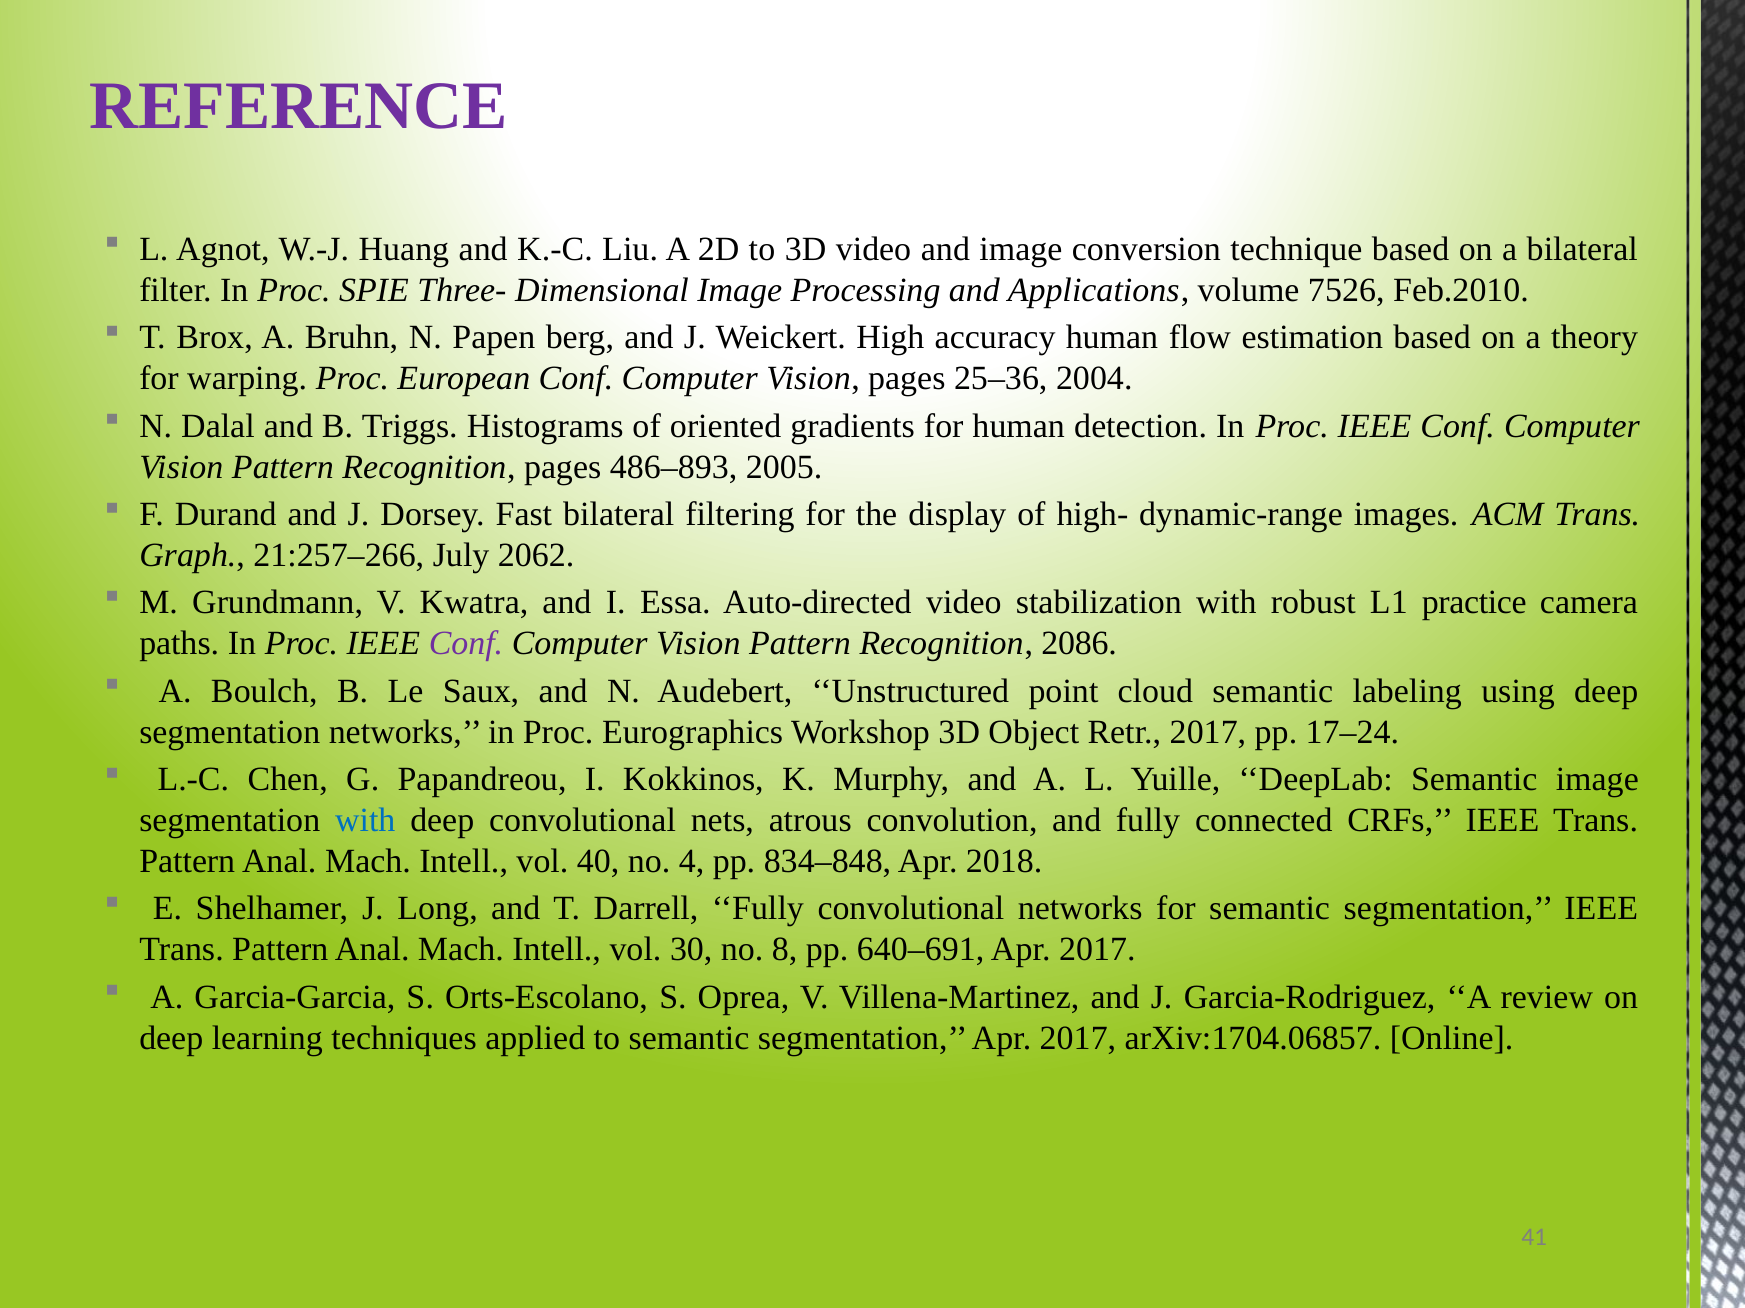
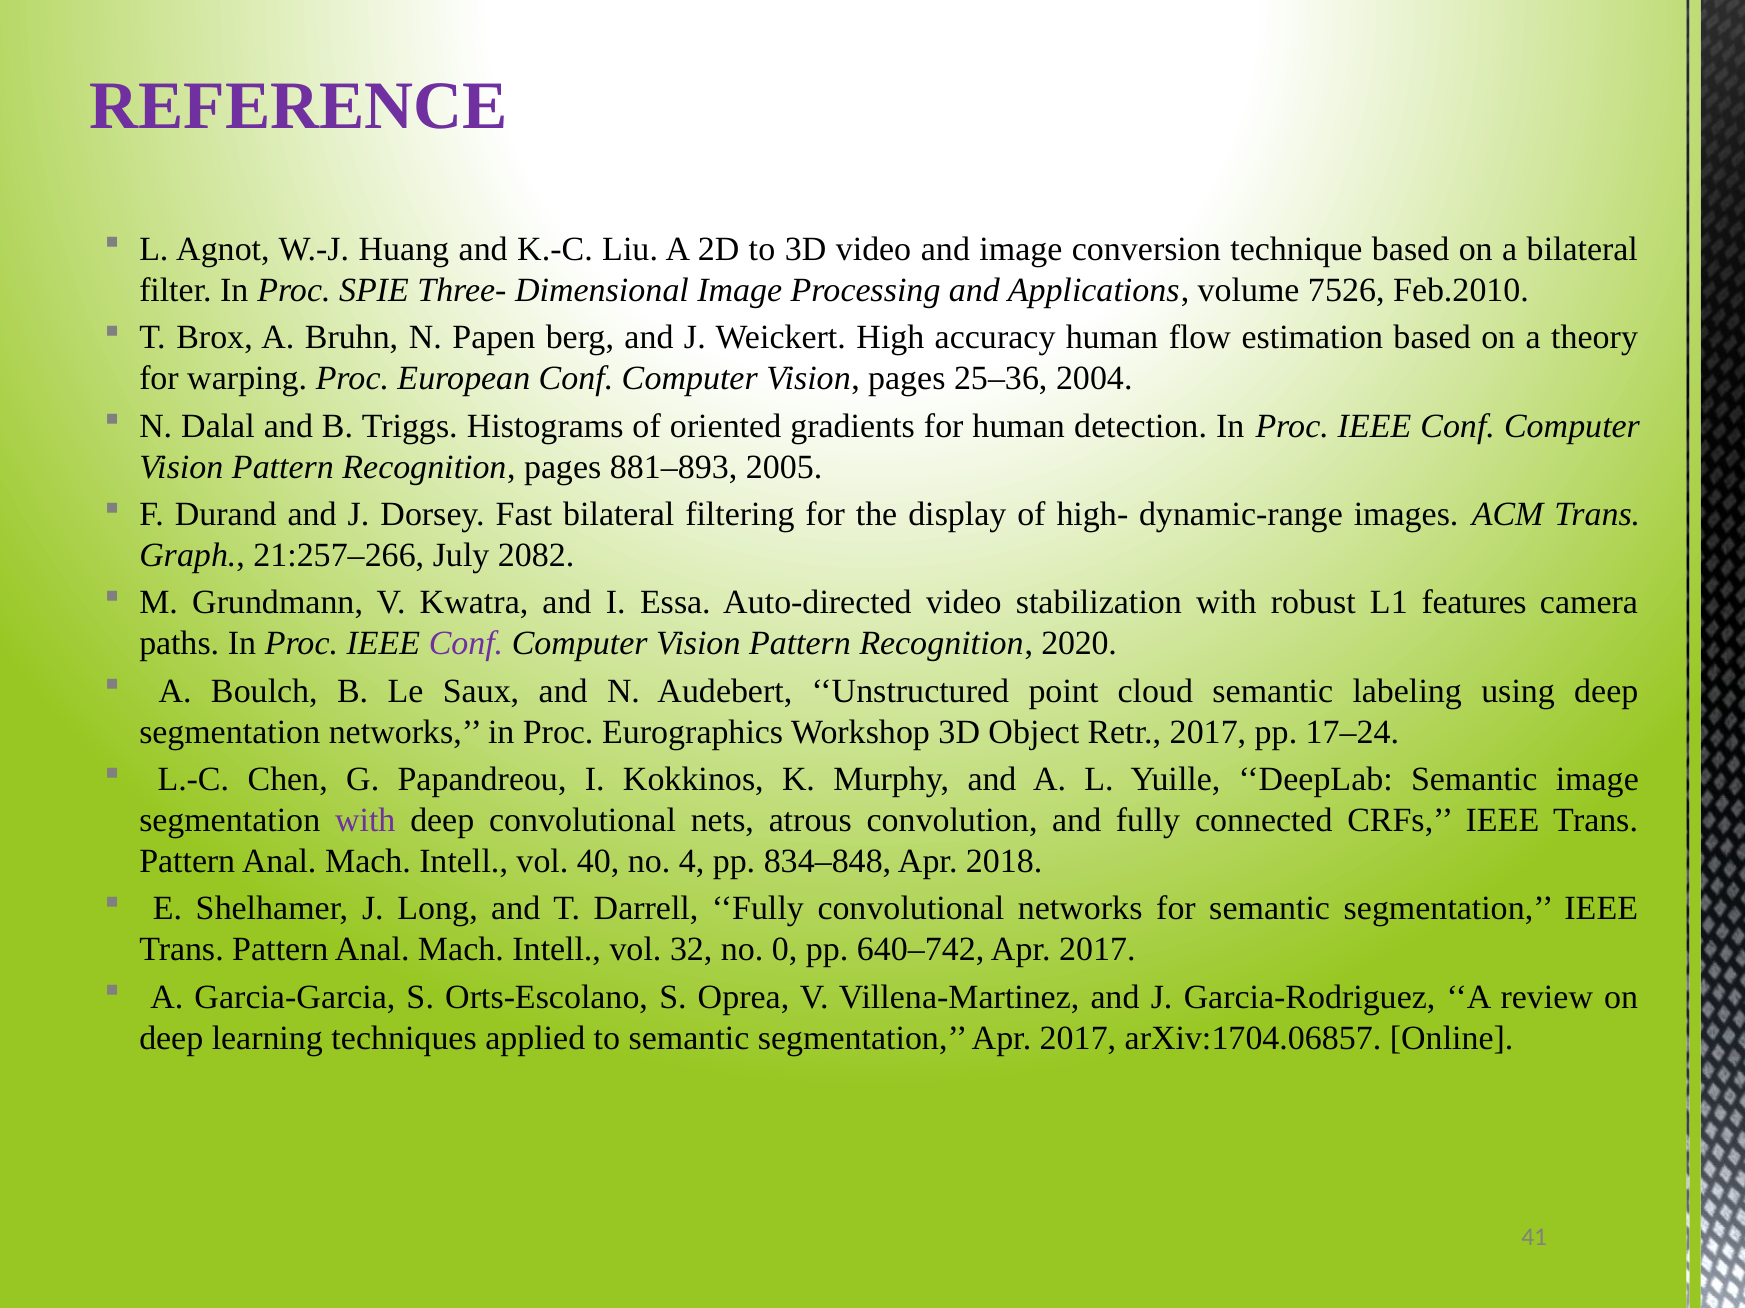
486–893: 486–893 -> 881–893 (674, 467)
2062: 2062 -> 2082 (536, 556)
practice: practice -> features (1474, 603)
2086: 2086 -> 2020 (1079, 644)
with colour: blue -> purple (365, 821)
30: 30 -> 32 (691, 950)
8: 8 -> 0 (785, 950)
640–691: 640–691 -> 640–742 (921, 950)
